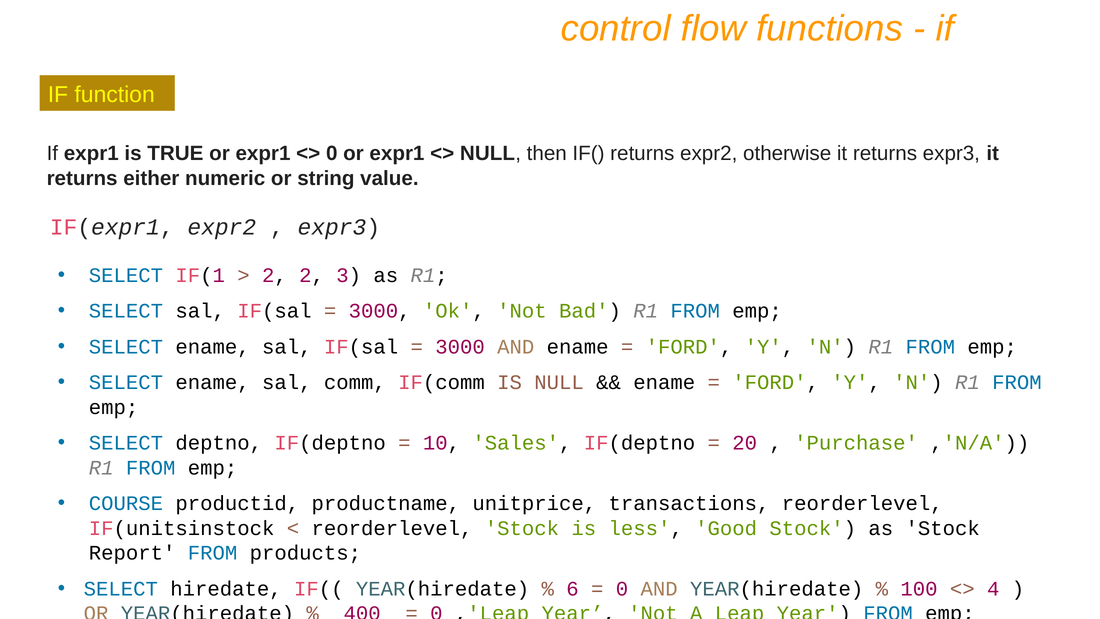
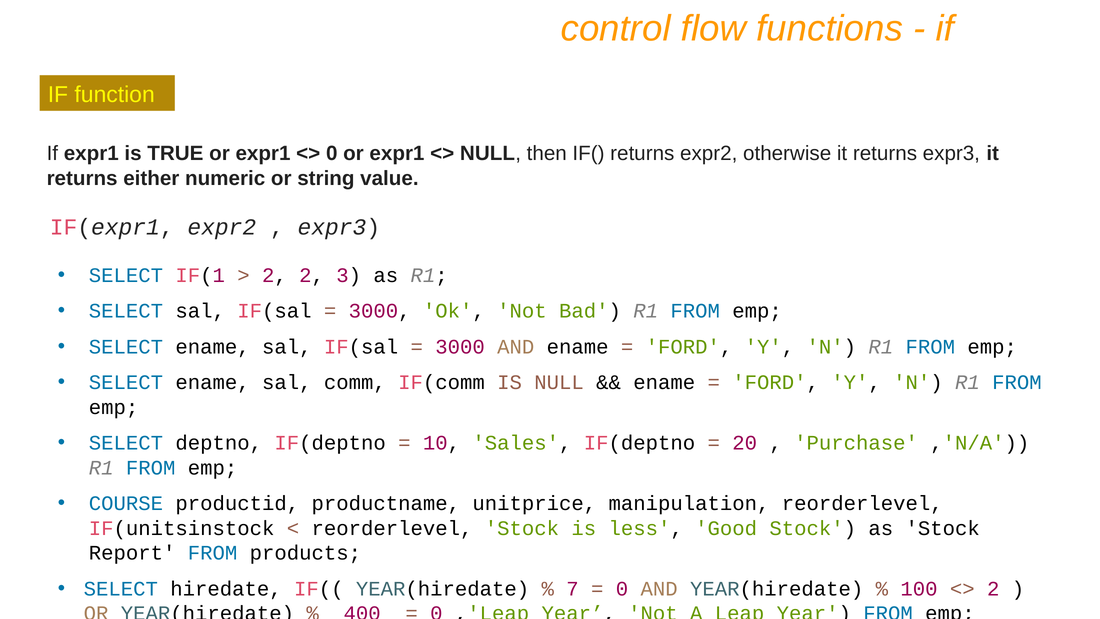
transactions: transactions -> manipulation (689, 503)
6: 6 -> 7 (572, 589)
4: 4 -> 2 (993, 589)
